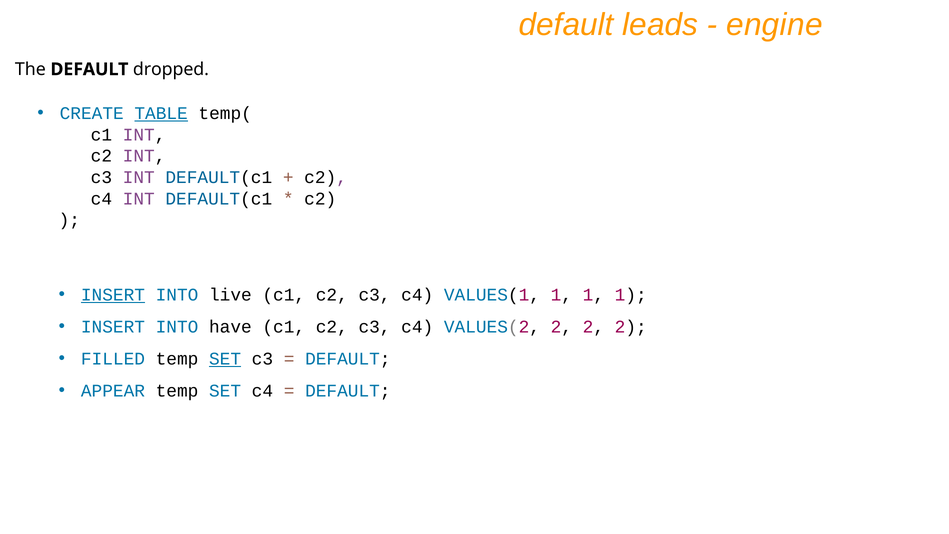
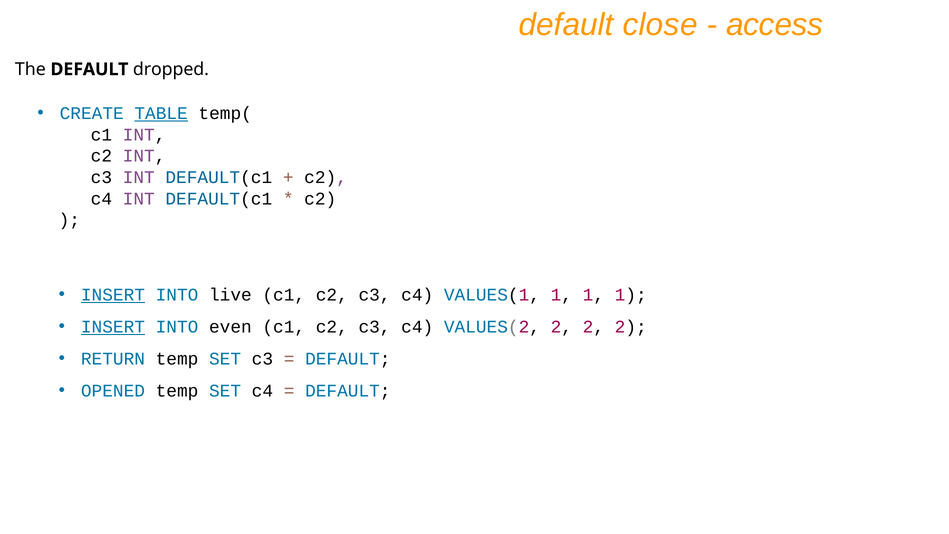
leads: leads -> close (660, 25)
engine: engine -> access (775, 25)
INSERT underline: none -> present (113, 327)
have: have -> even (230, 327)
FILLED: FILLED -> RETURN (113, 359)
SET underline: present -> none (225, 359)
APPEAR: APPEAR -> OPENED (113, 391)
